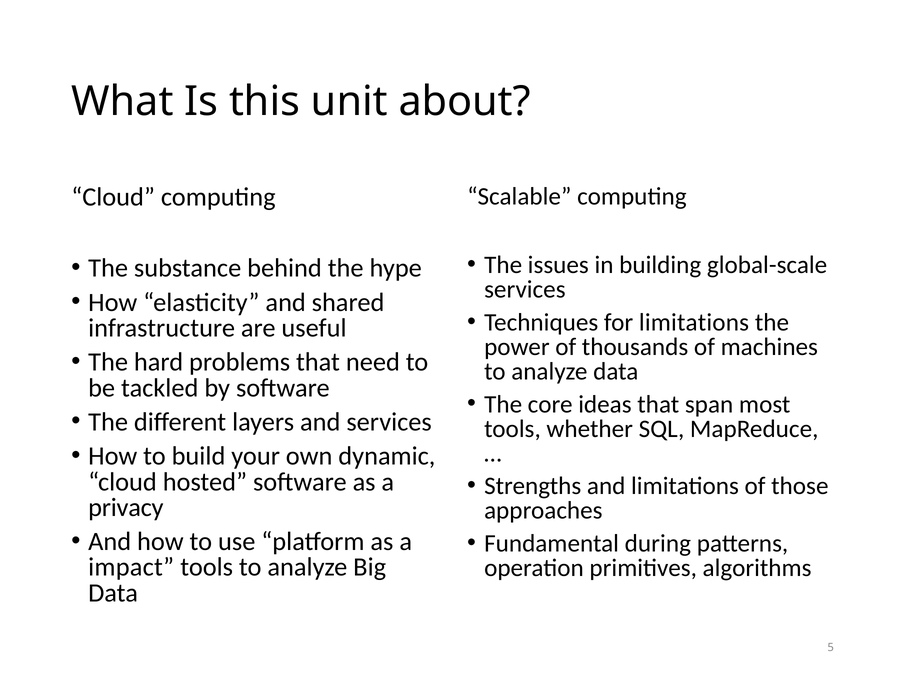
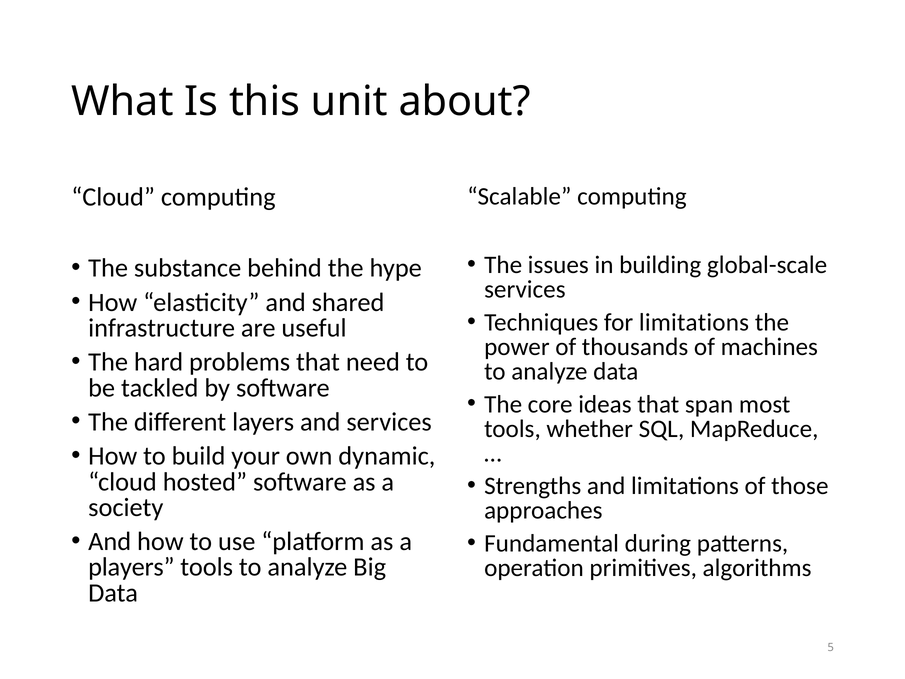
privacy: privacy -> society (126, 507)
impact: impact -> players (131, 567)
